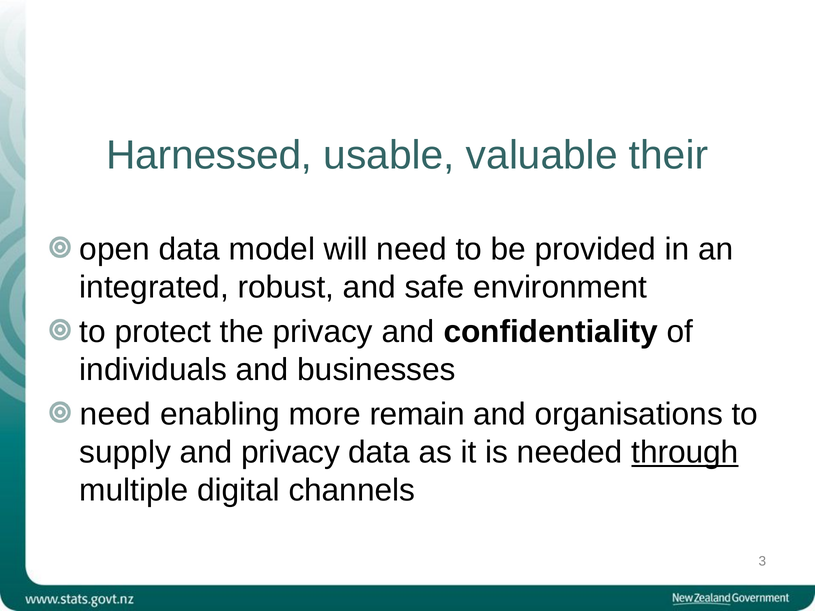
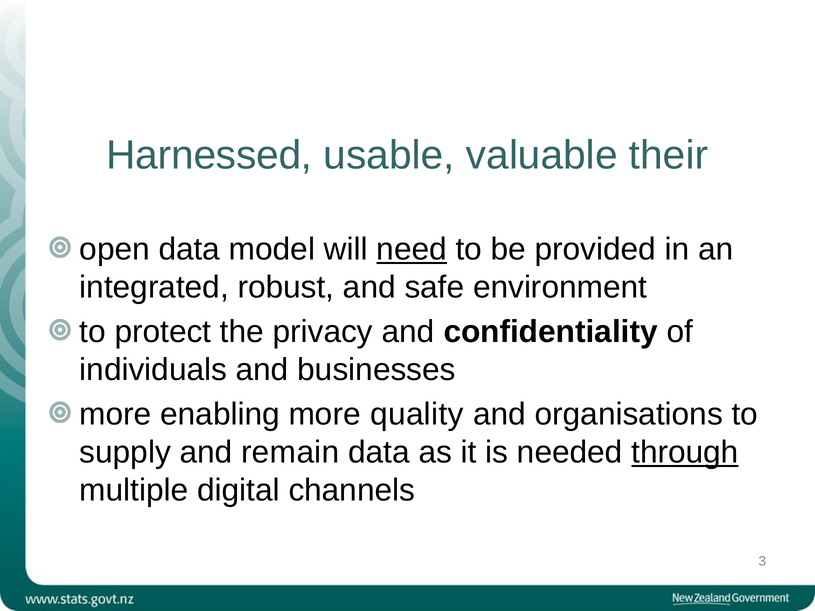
need underline: none -> present (412, 249)
need: need -> more (116, 414)
remain: remain -> quality (417, 414)
and privacy: privacy -> remain (290, 452)
